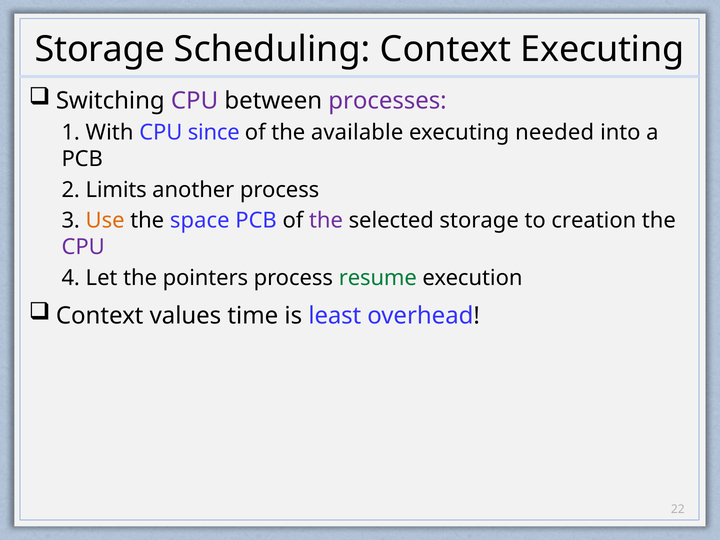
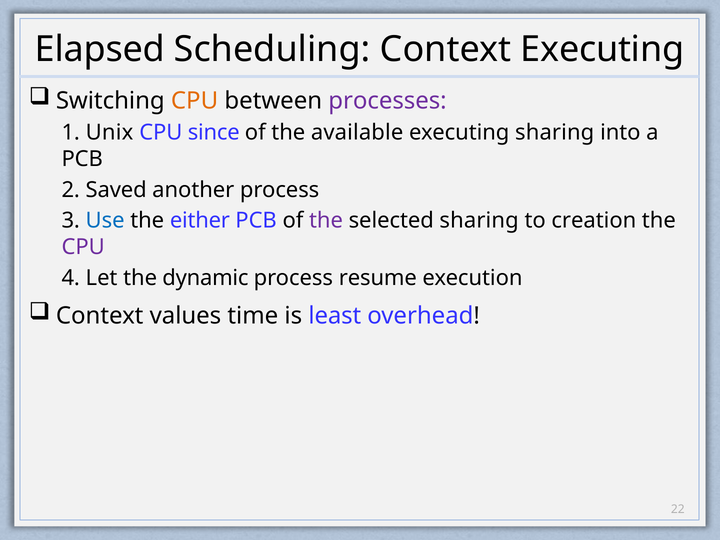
Storage: Storage -> Elapsed (100, 50)
CPU colour: purple -> orange (195, 101)
With: With -> Unix (109, 133)
executing needed: needed -> sharing (555, 133)
Limits: Limits -> Saved (116, 190)
Use colour: orange -> blue (105, 221)
space: space -> either (200, 221)
selected storage: storage -> sharing (479, 221)
pointers: pointers -> dynamic (205, 278)
resume colour: green -> black (378, 278)
